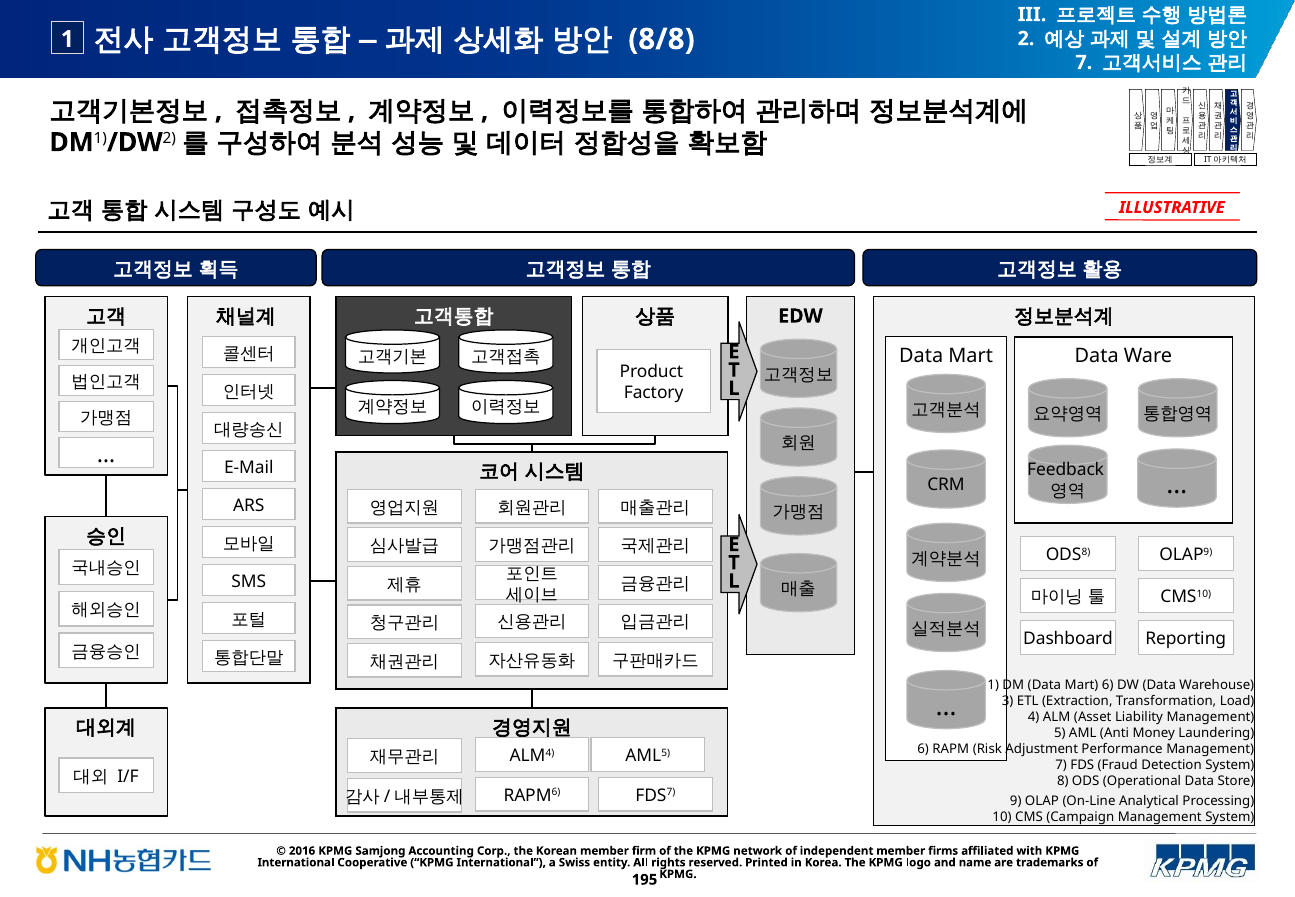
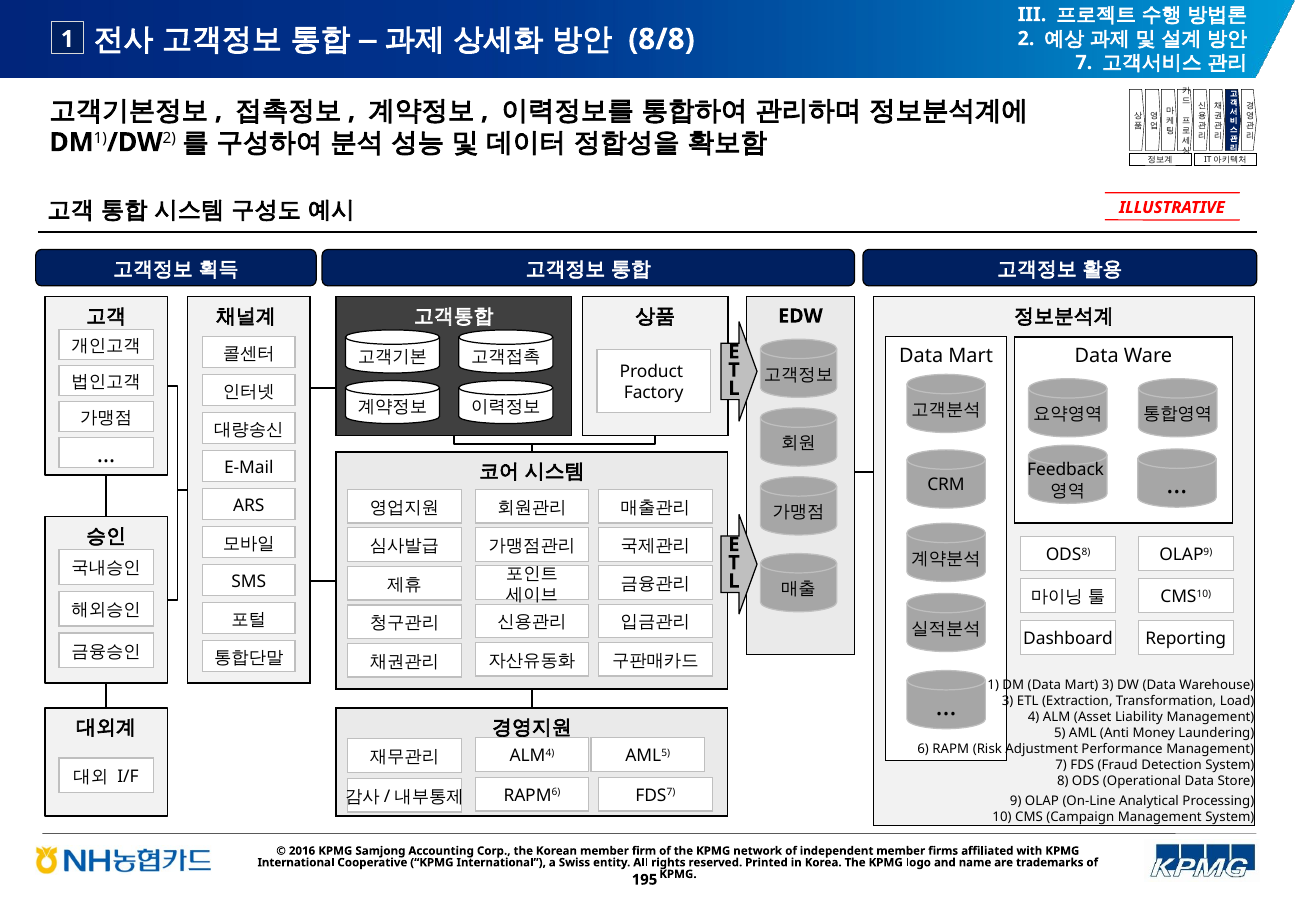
Mart 6: 6 -> 3 (1108, 685)
